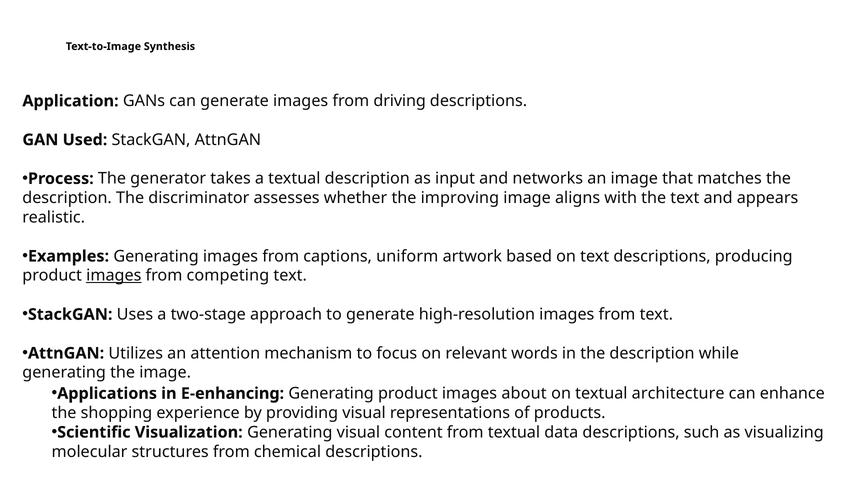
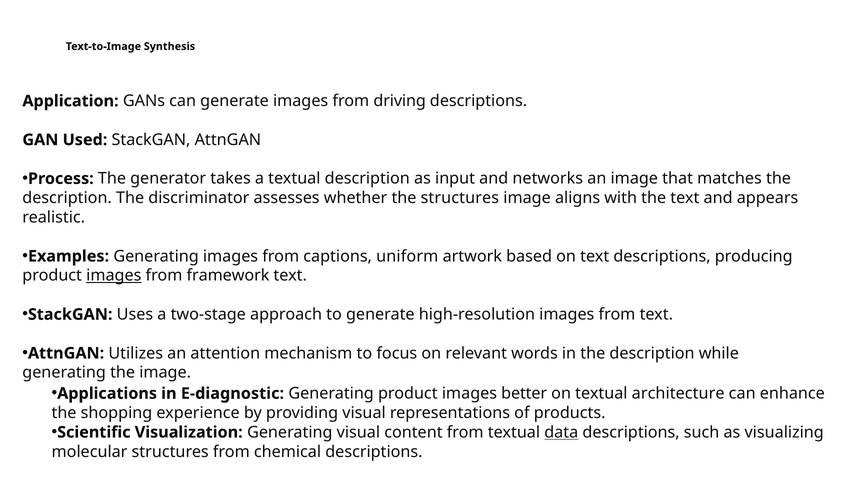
the improving: improving -> structures (460, 198)
competing: competing -> framework (228, 276)
E-enhancing: E-enhancing -> E-diagnostic (232, 394)
about: about -> better (524, 394)
data underline: none -> present (561, 433)
